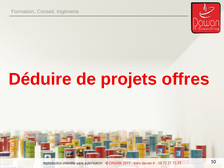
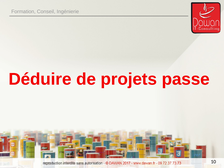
offres: offres -> passe (186, 79)
